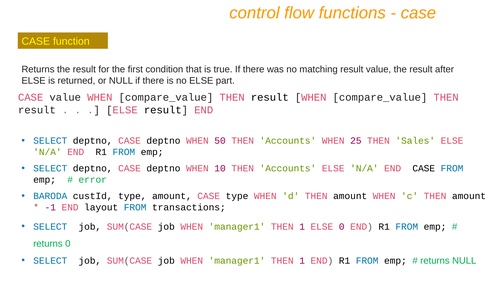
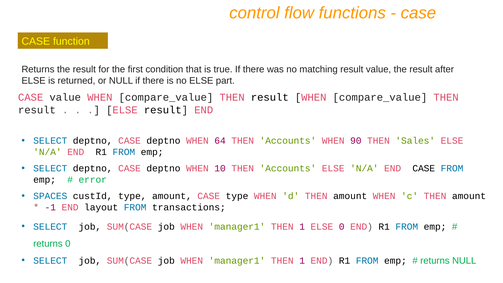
50: 50 -> 64 (220, 141)
25: 25 -> 90 (356, 141)
BARODA: BARODA -> SPACES (50, 196)
